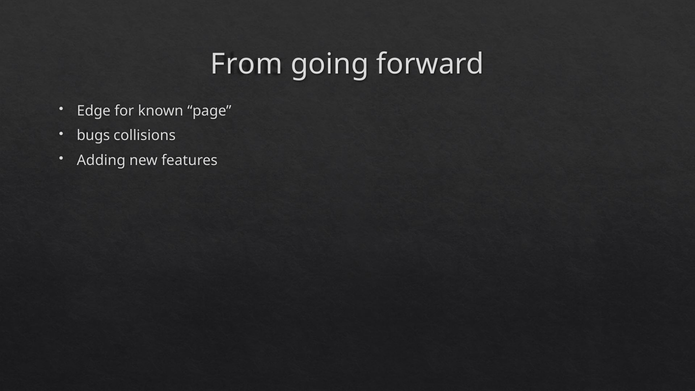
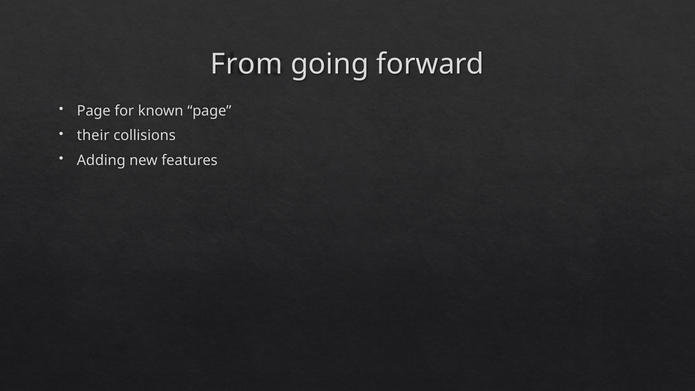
Edge: Edge -> Page (94, 111)
bugs: bugs -> their (93, 136)
